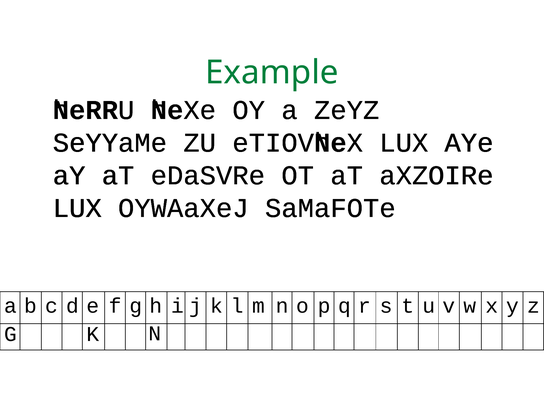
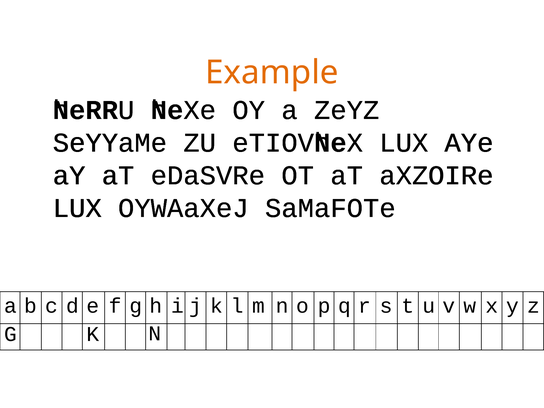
Example colour: green -> orange (272, 73)
